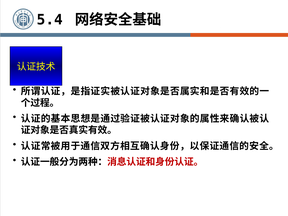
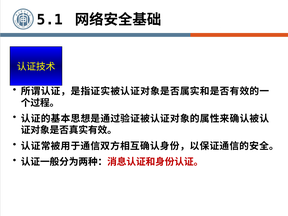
5.4: 5.4 -> 5.1 (50, 20)
